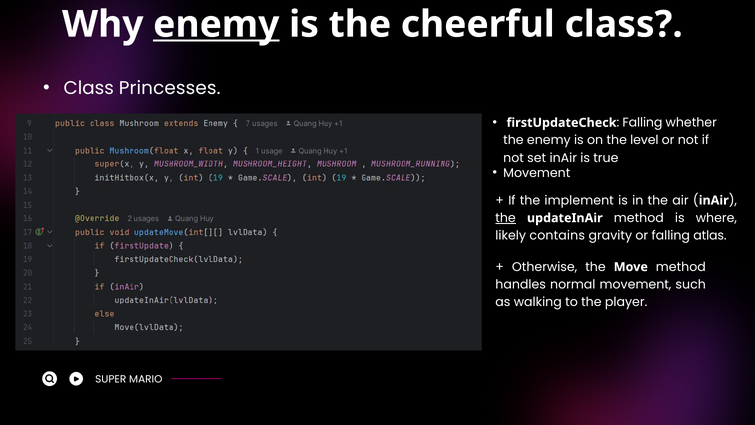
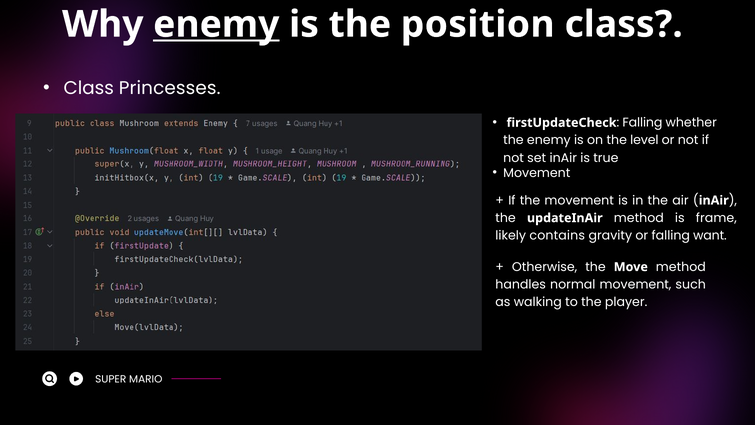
cheerful: cheerful -> position (478, 24)
the implement: implement -> movement (579, 200)
the underline: present -> none (506, 218)
where: where -> frame (716, 218)
atlas: atlas -> want (710, 235)
